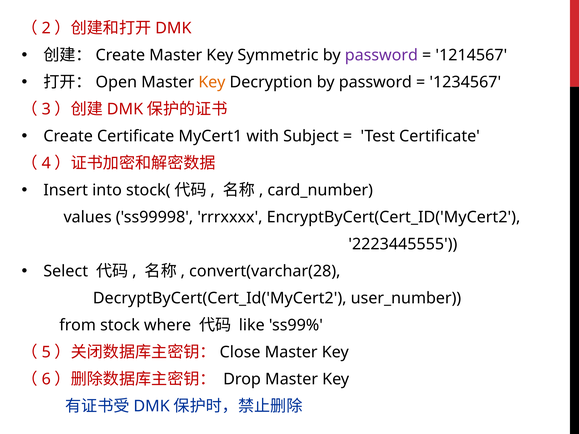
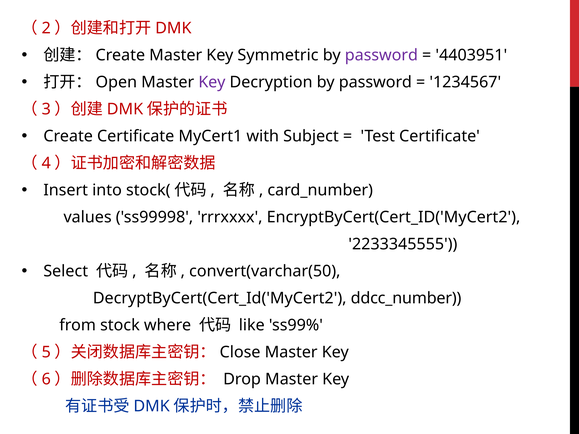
1214567: 1214567 -> 4403951 (471, 55)
Key colour: orange -> purple (212, 82)
2223445555: 2223445555 -> 2233345555 (403, 244)
convert(varchar(28: convert(varchar(28 -> convert(varchar(50 (265, 271)
user_number: user_number -> ddcc_number (406, 298)
